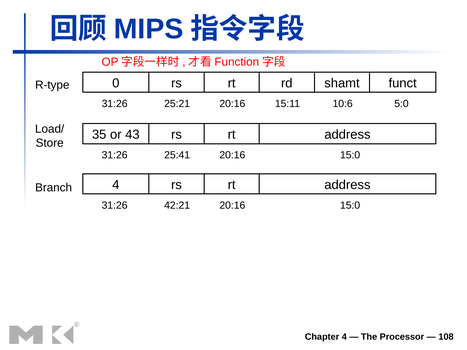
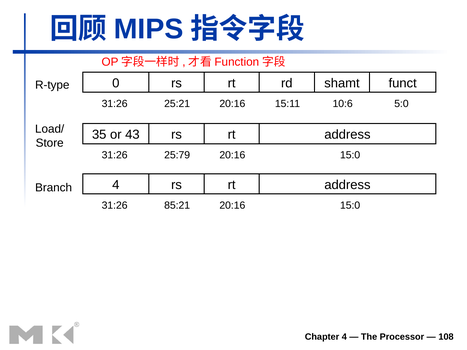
25:41: 25:41 -> 25:79 (177, 155)
42:21: 42:21 -> 85:21 (177, 205)
